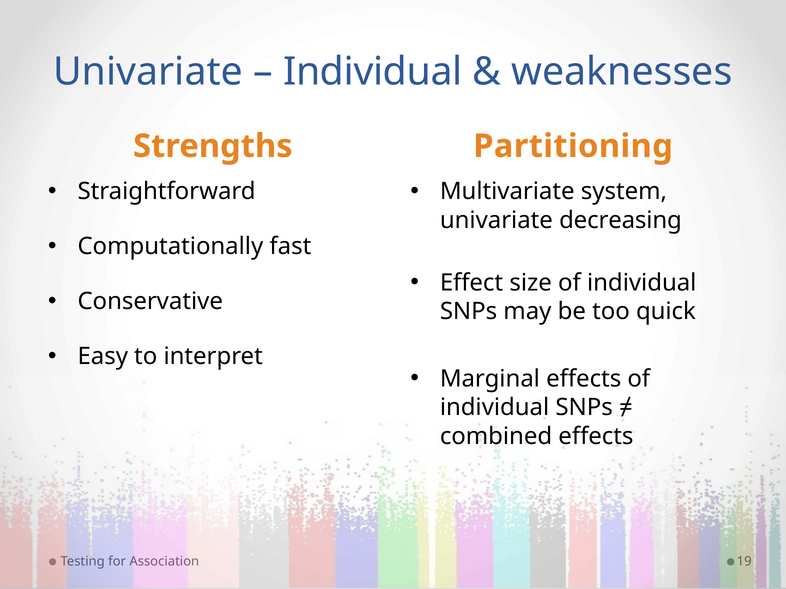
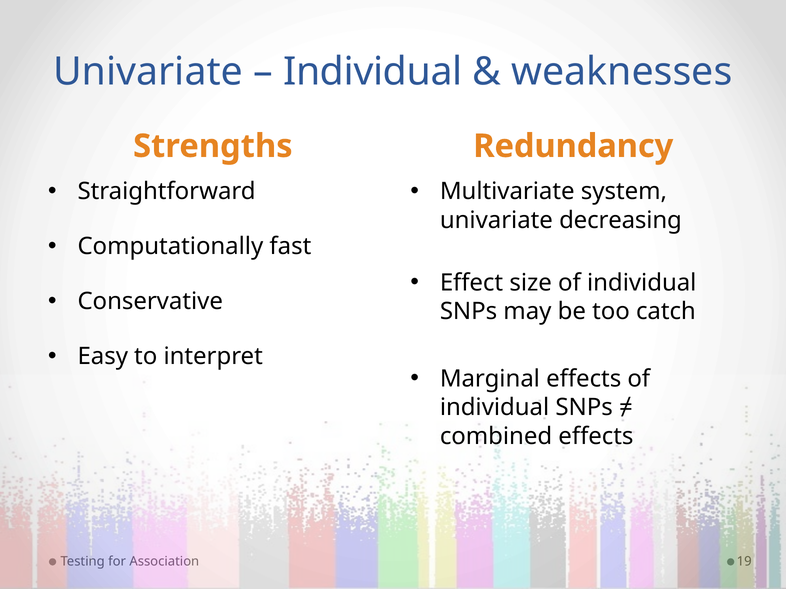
Partitioning: Partitioning -> Redundancy (573, 146)
quick: quick -> catch (666, 312)
